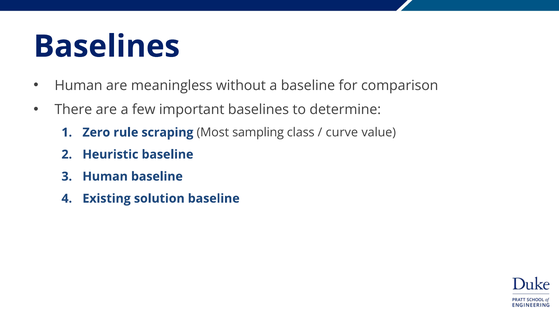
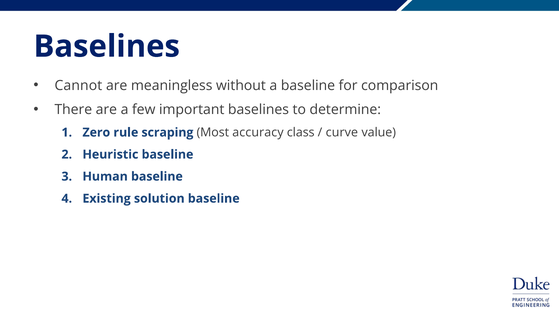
Human: Human -> Cannot (78, 86)
sampling: sampling -> accuracy (258, 133)
